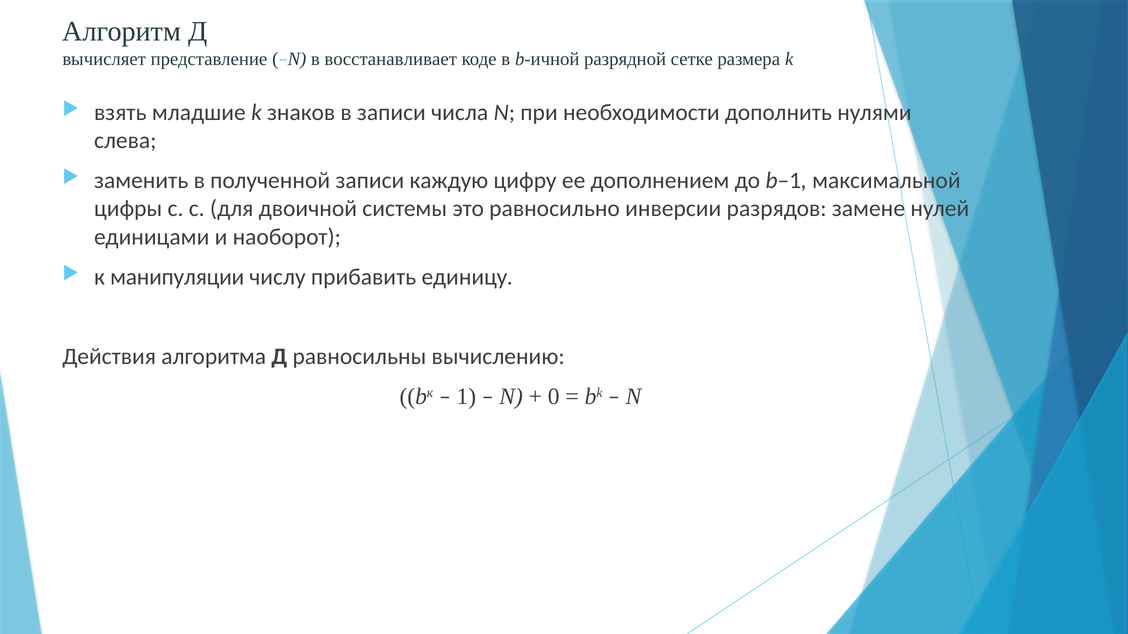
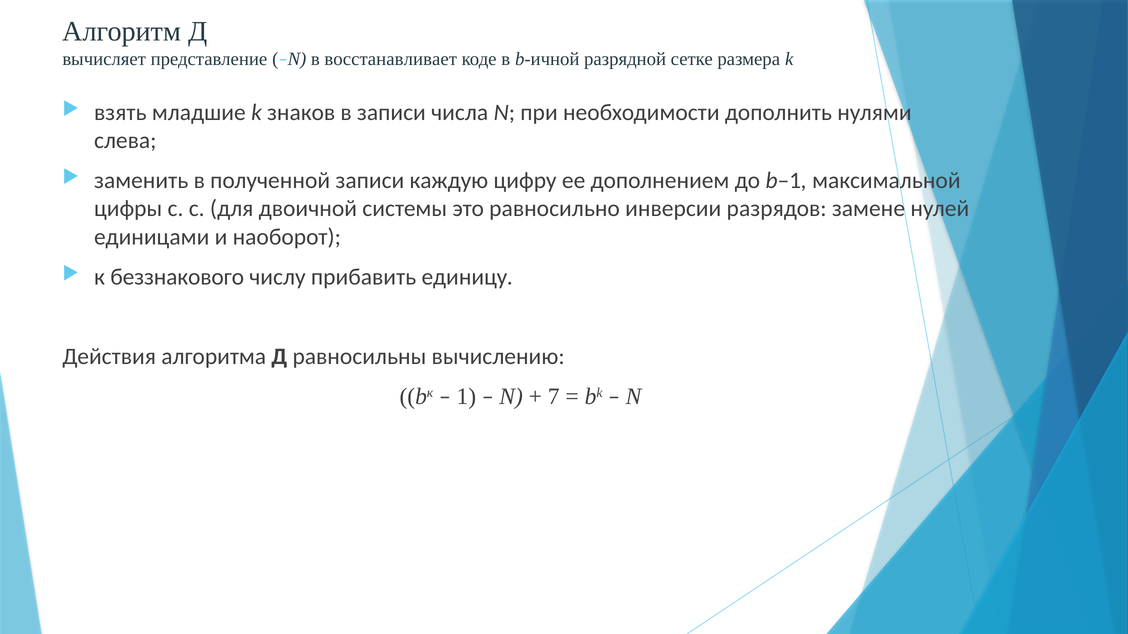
манипуляции: манипуляции -> беззнакового (177, 277)
0: 0 -> 7 (554, 397)
